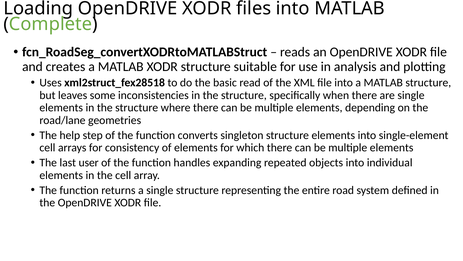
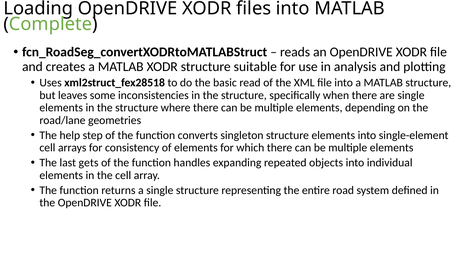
user: user -> gets (89, 162)
